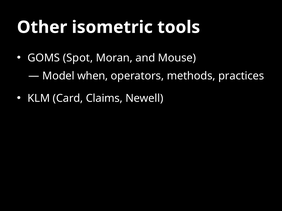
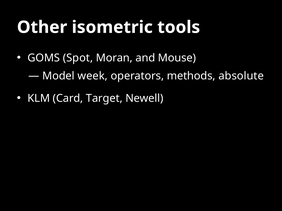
when: when -> week (93, 76)
practices: practices -> absolute (241, 76)
Claims: Claims -> Target (104, 99)
